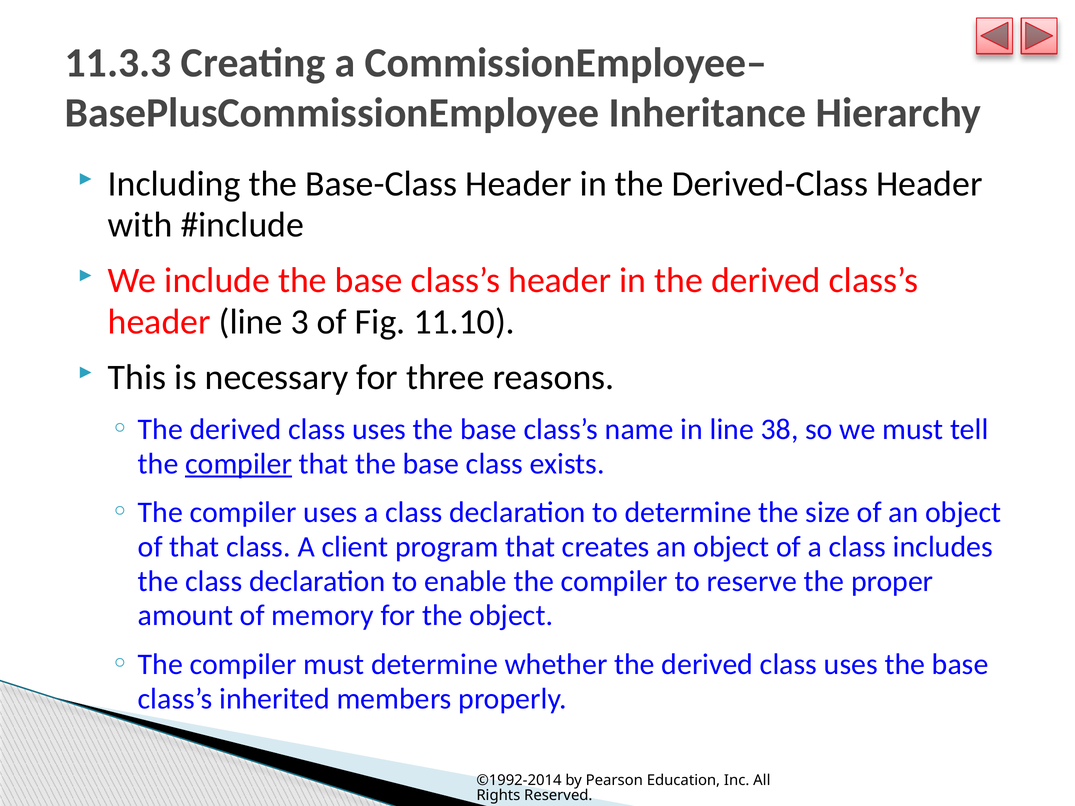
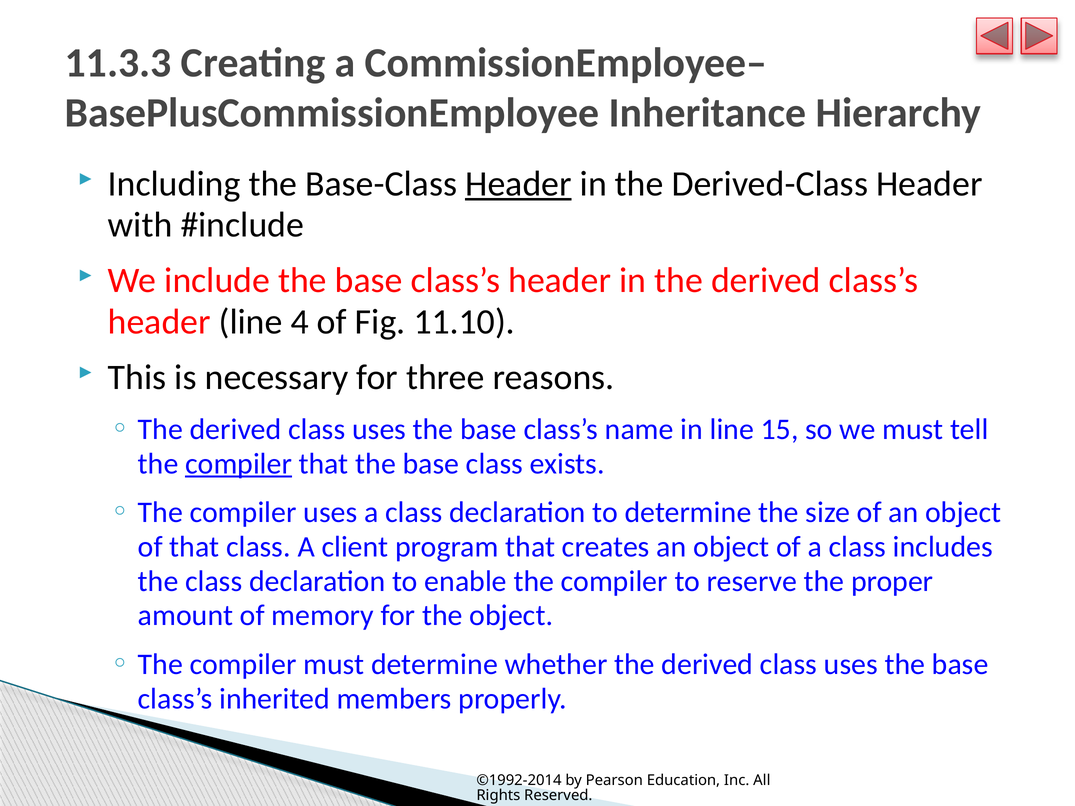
Header underline: none -> present (518, 184)
3: 3 -> 4 (300, 322)
38: 38 -> 15 (780, 429)
